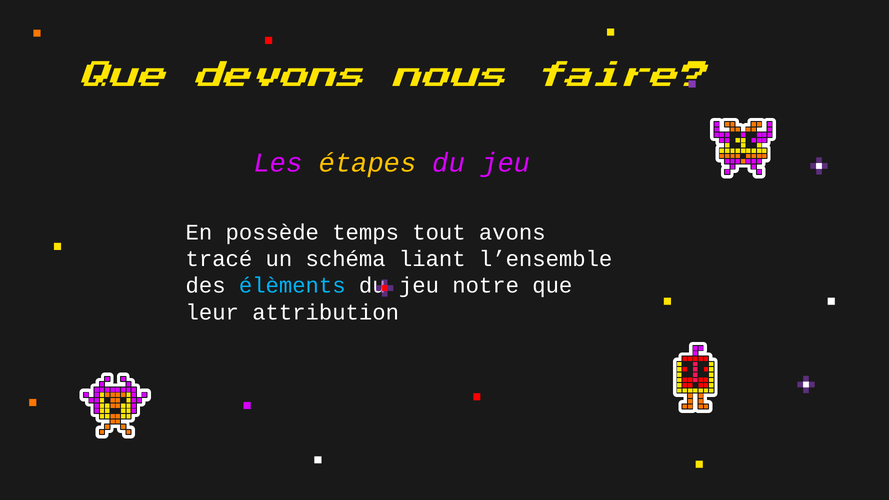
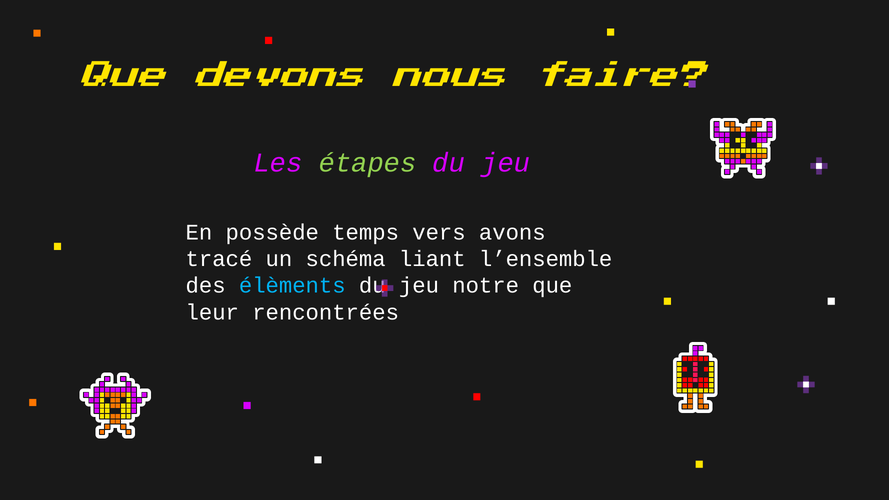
étapes colour: yellow -> light green (368, 163)
tout: tout -> vers (439, 232)
attribution: attribution -> rencontrées (326, 312)
